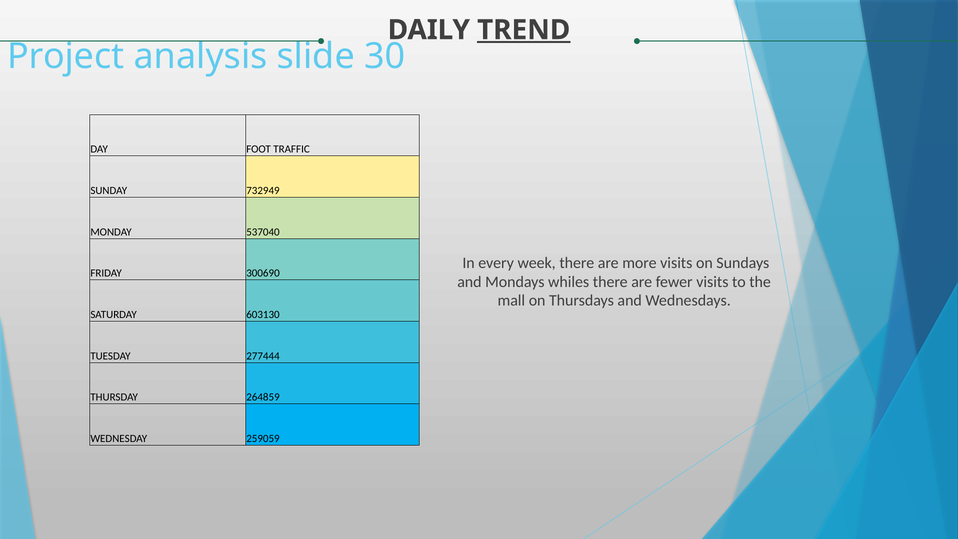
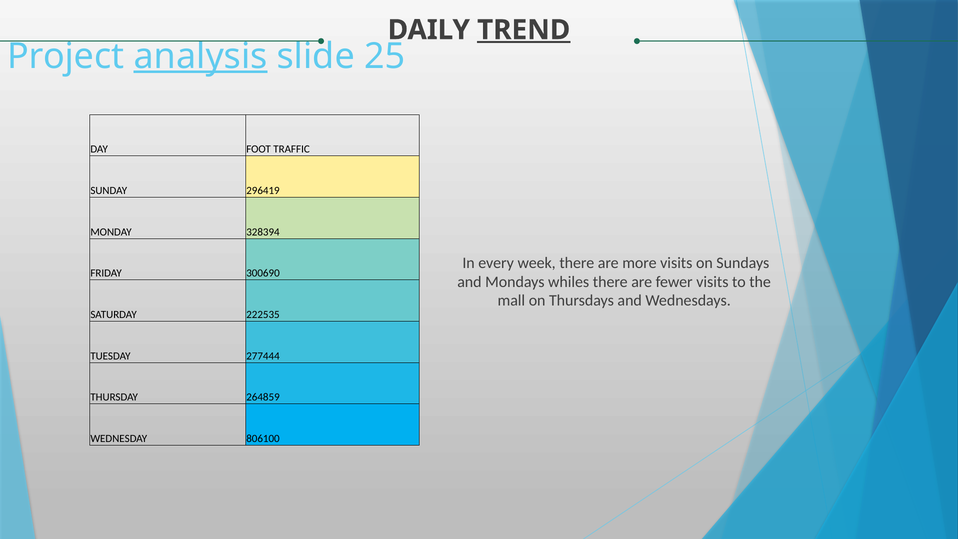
analysis underline: none -> present (201, 56)
30: 30 -> 25 (385, 56)
732949: 732949 -> 296419 (263, 191)
537040: 537040 -> 328394 (263, 232)
603130: 603130 -> 222535 (263, 315)
259059: 259059 -> 806100 (263, 439)
